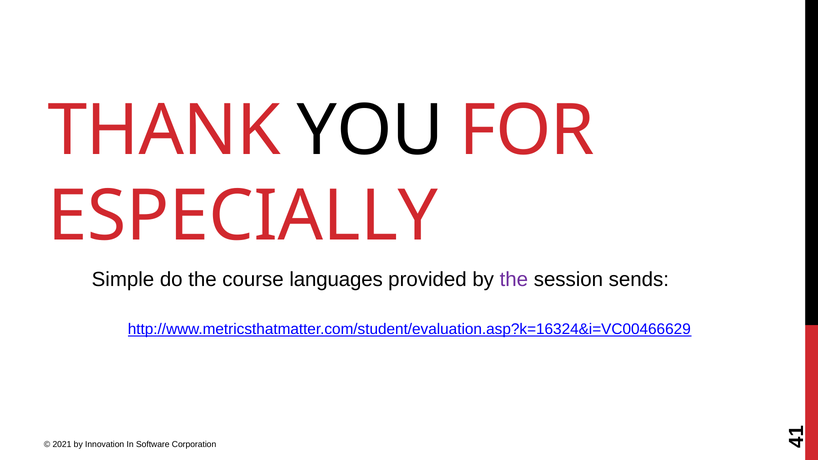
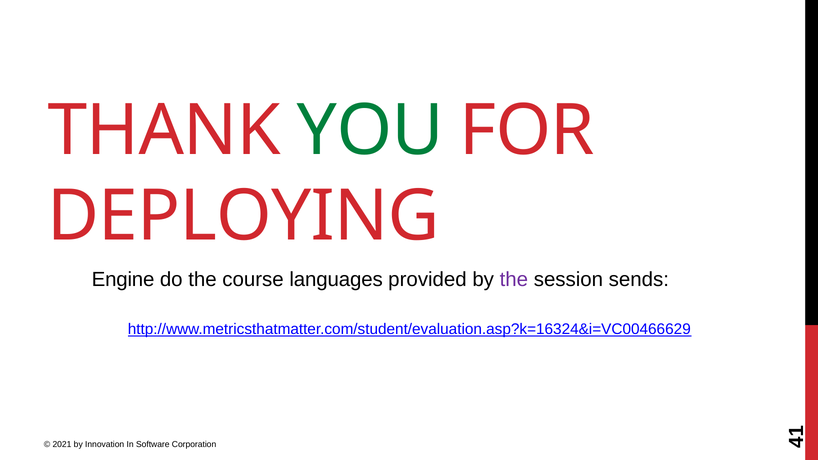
YOU colour: black -> green (370, 131)
ESPECIALLY: ESPECIALLY -> DEPLOYING (243, 216)
Simple: Simple -> Engine (123, 280)
